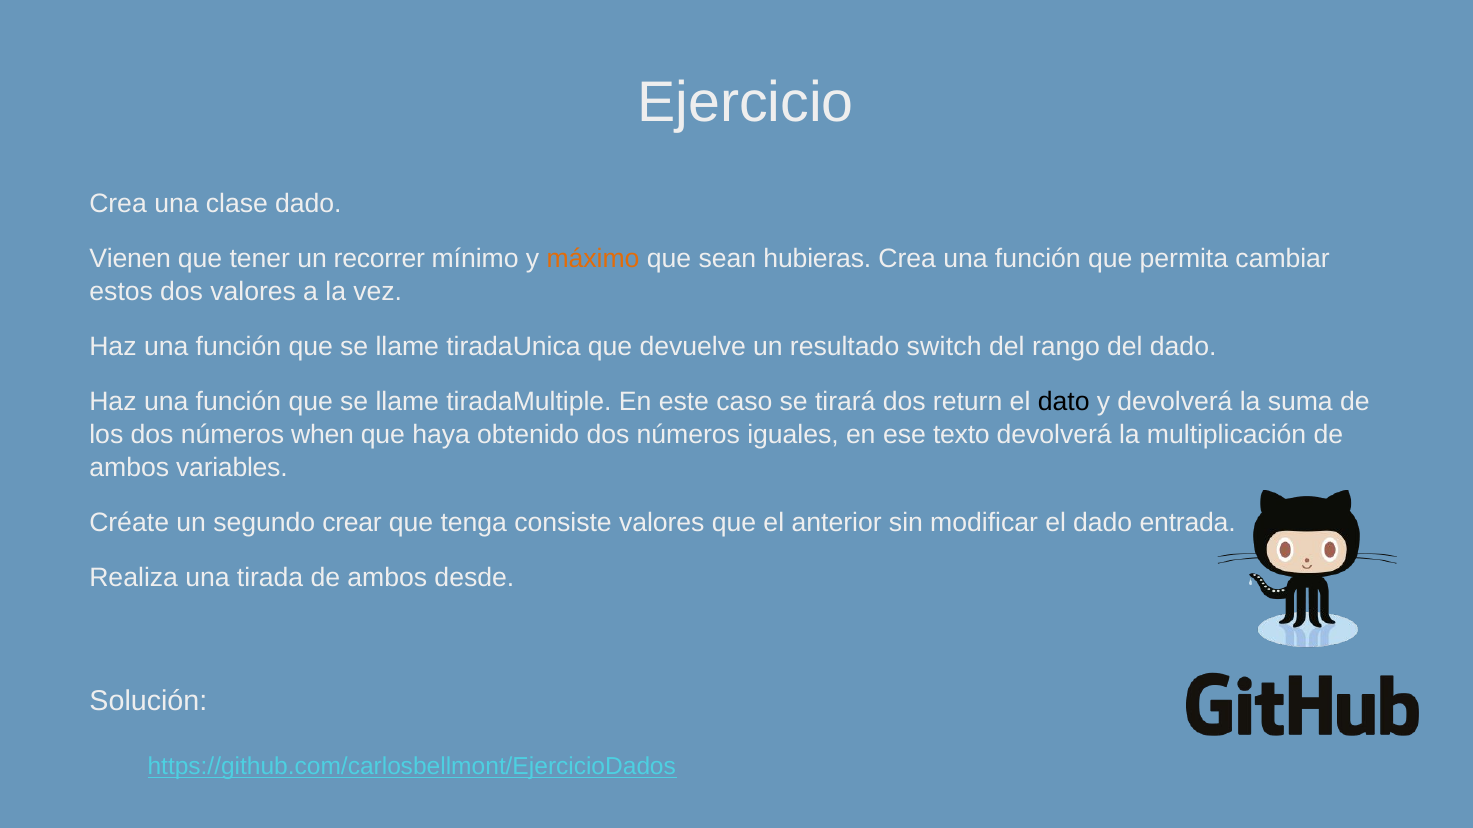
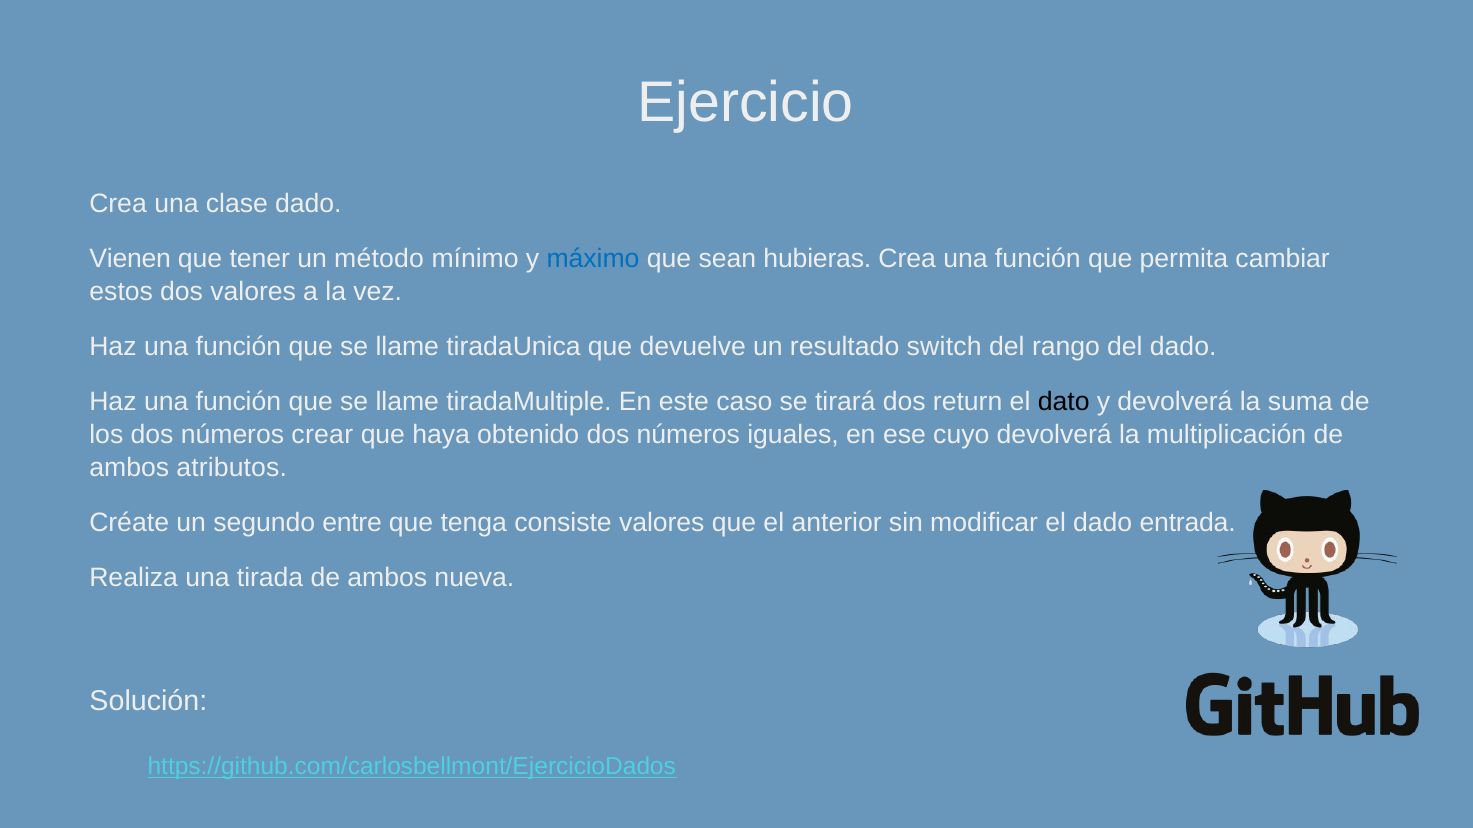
recorrer: recorrer -> método (379, 259)
máximo colour: orange -> blue (593, 259)
when: when -> crear (322, 435)
texto: texto -> cuyo (961, 435)
variables: variables -> atributos (232, 468)
crear: crear -> entre (352, 523)
desde: desde -> nueva (474, 578)
